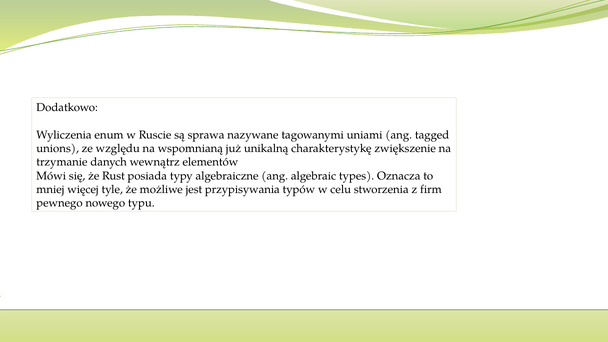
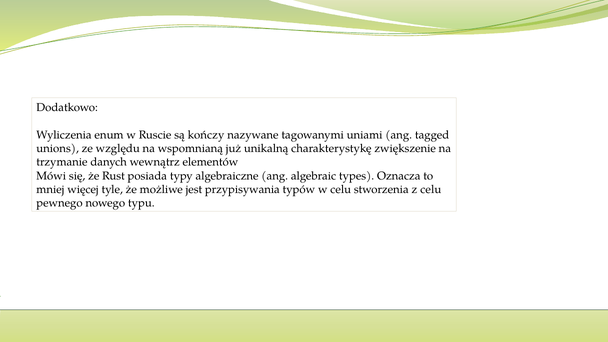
sprawa: sprawa -> kończy (206, 135)
z firm: firm -> celu (431, 189)
